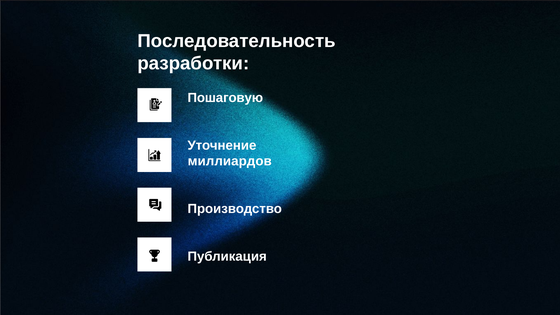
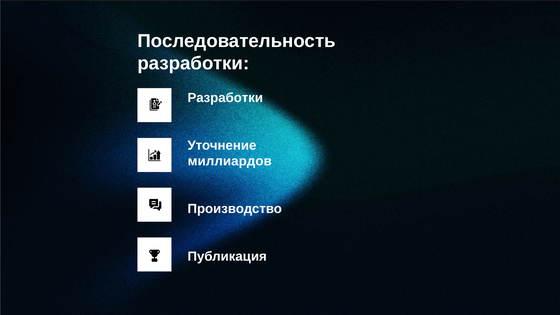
Пошаговую: Пошаговую -> Разработки (225, 98)
